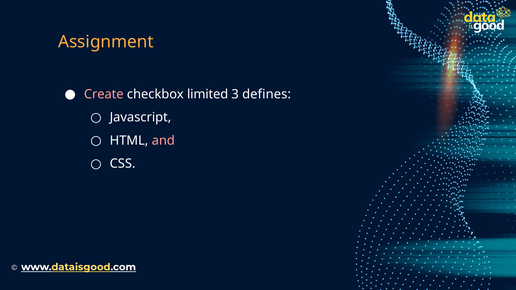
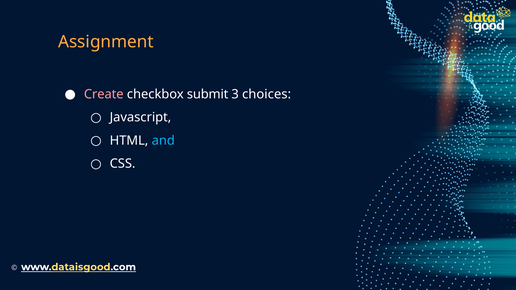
limited: limited -> submit (208, 94)
defines: defines -> choices (267, 94)
and colour: pink -> light blue (163, 141)
